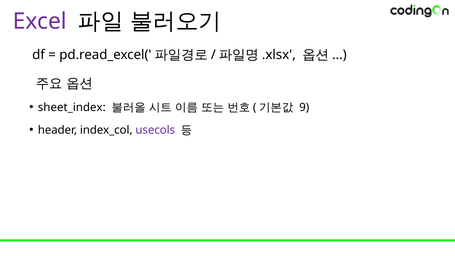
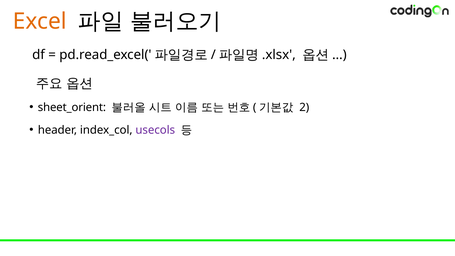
Excel colour: purple -> orange (40, 21)
sheet_index: sheet_index -> sheet_orient (72, 107)
9: 9 -> 2 (304, 107)
